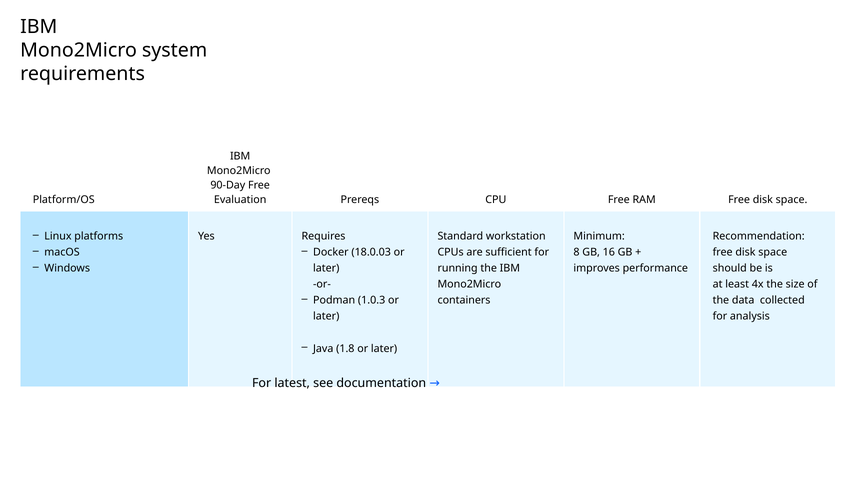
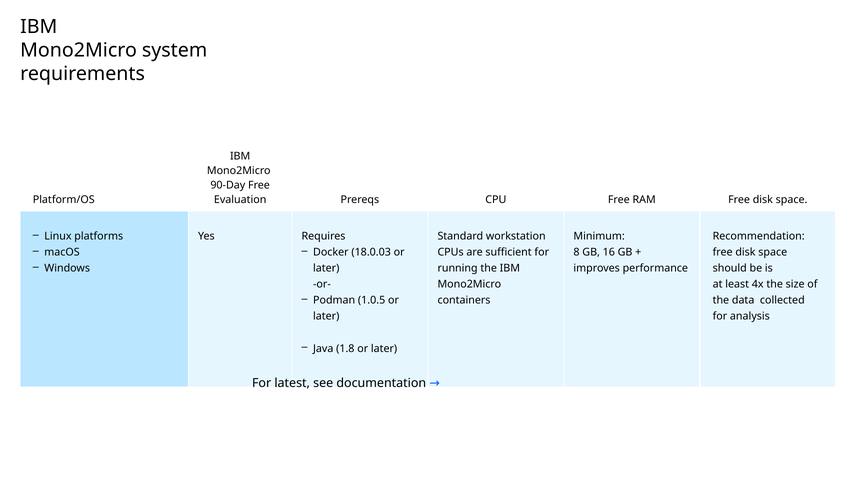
1.0.3: 1.0.3 -> 1.0.5 (372, 301)
